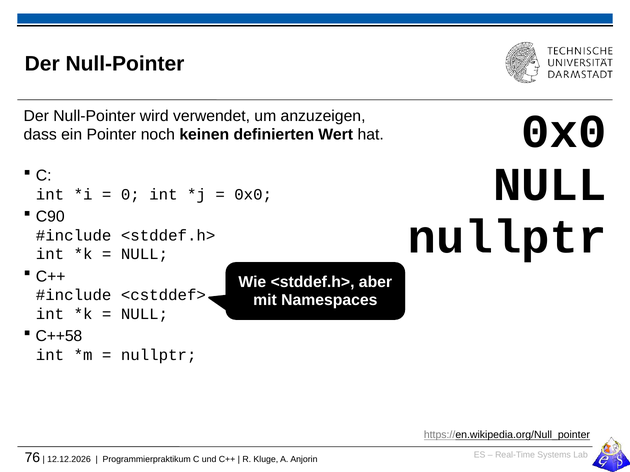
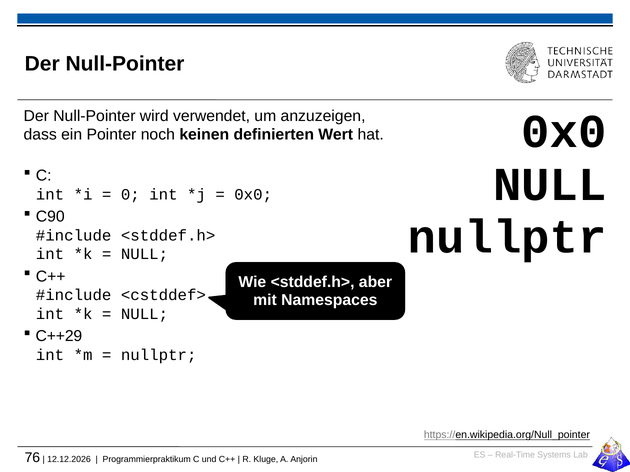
C++58: C++58 -> C++29 (59, 336)
